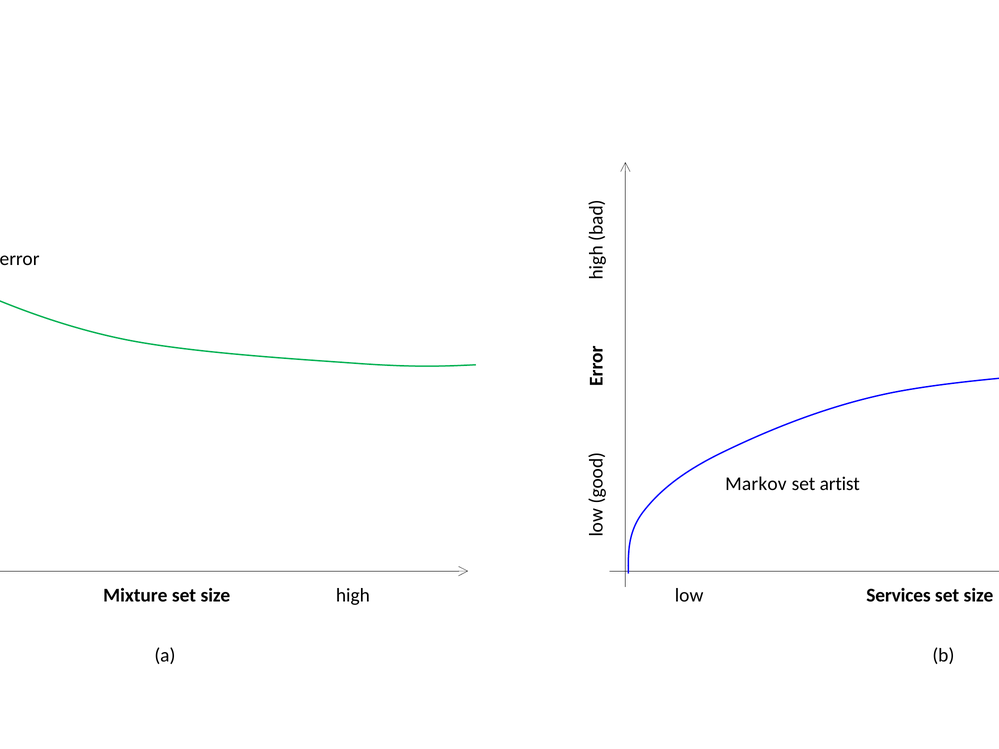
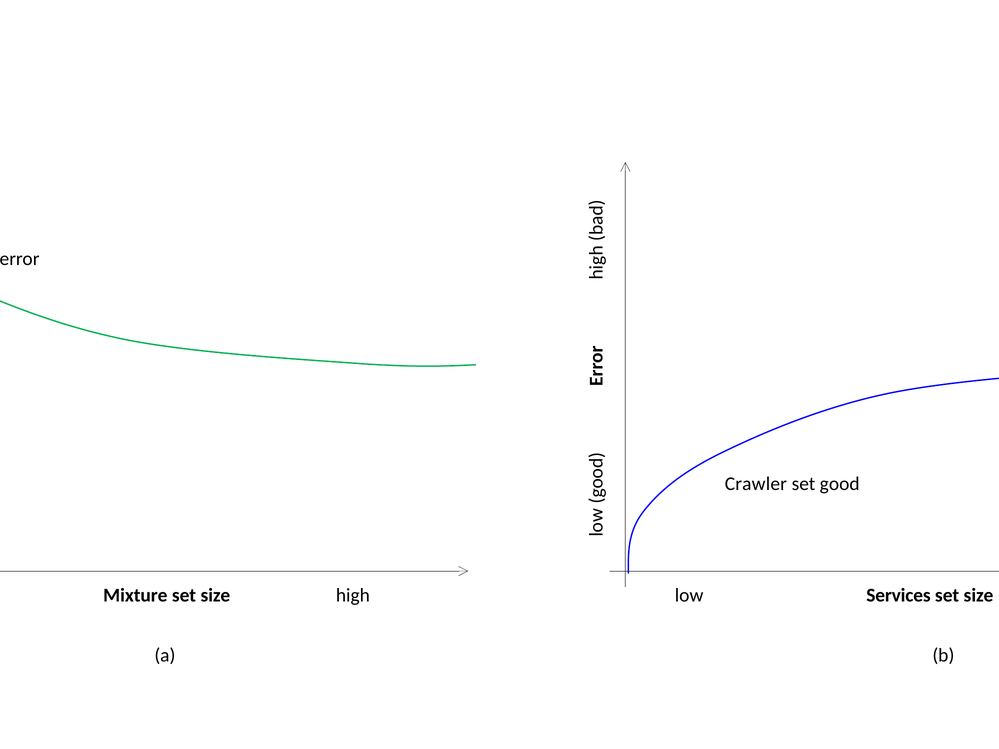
Markov: Markov -> Crawler (756, 484)
artist: artist -> good (840, 484)
